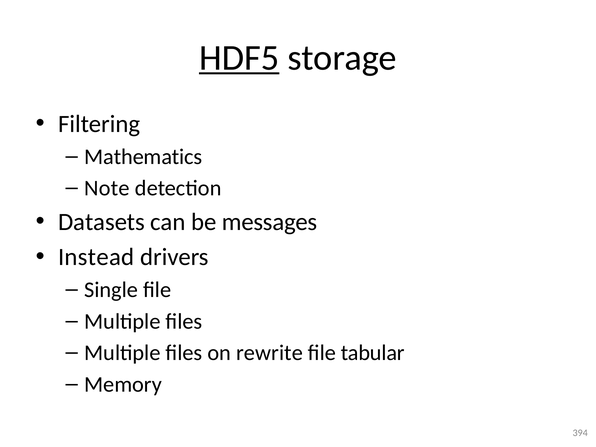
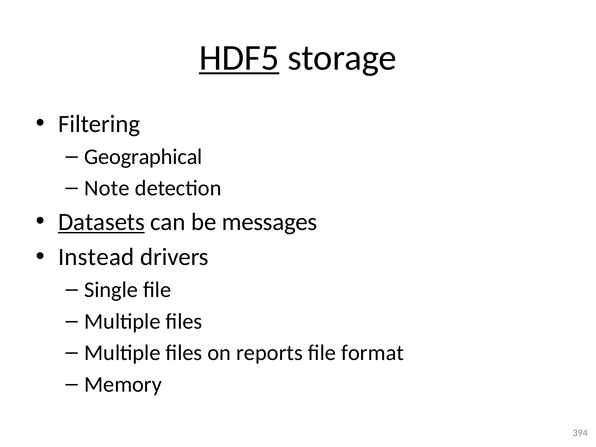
Mathematics: Mathematics -> Geographical (143, 157)
Datasets underline: none -> present (101, 222)
rewrite: rewrite -> reports (269, 353)
tabular: tabular -> format (373, 353)
